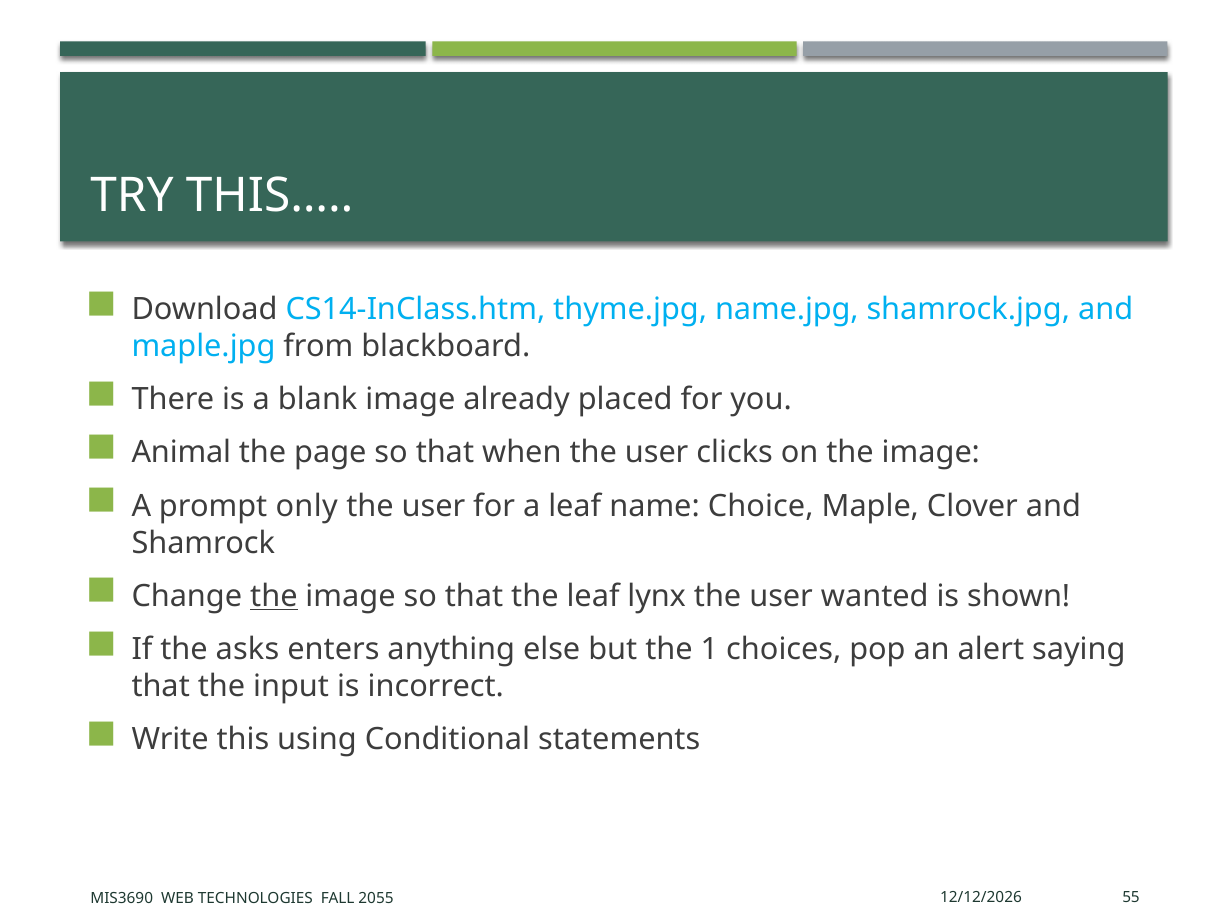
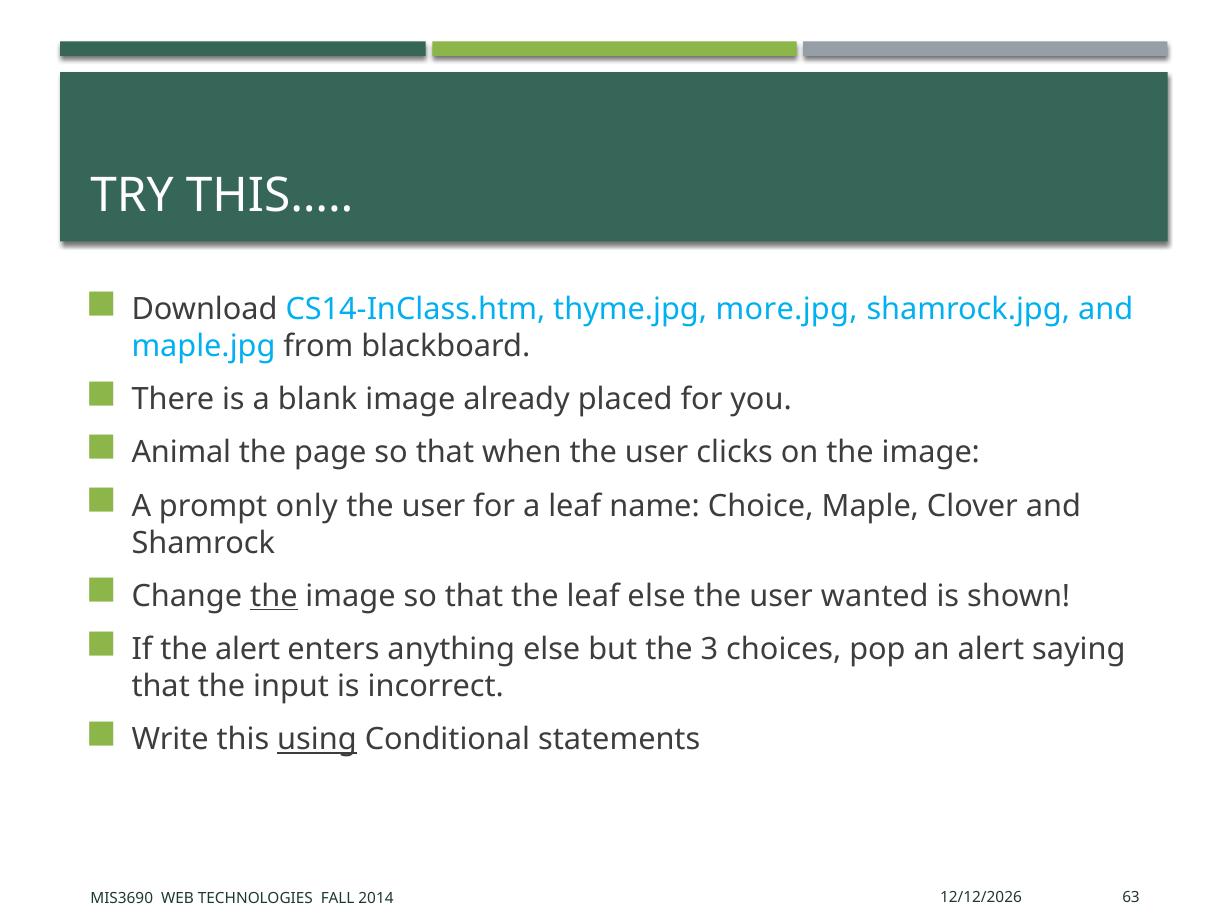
name.jpg: name.jpg -> more.jpg (787, 309)
leaf lynx: lynx -> else (657, 596)
the asks: asks -> alert (248, 649)
1: 1 -> 3 (710, 649)
using underline: none -> present (317, 740)
55: 55 -> 63 (1131, 897)
2055: 2055 -> 2014 (376, 898)
